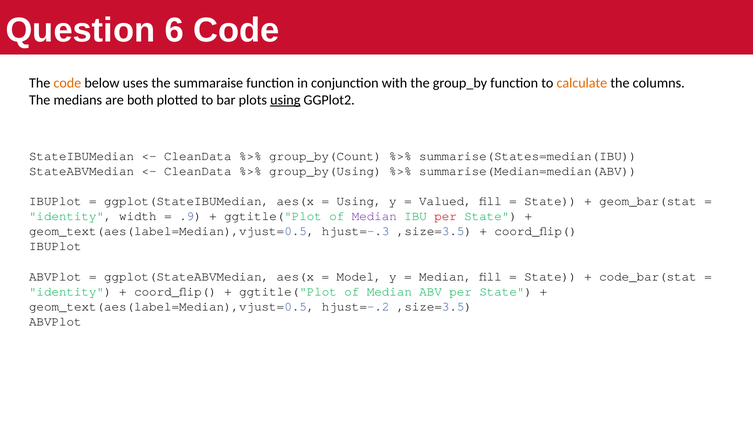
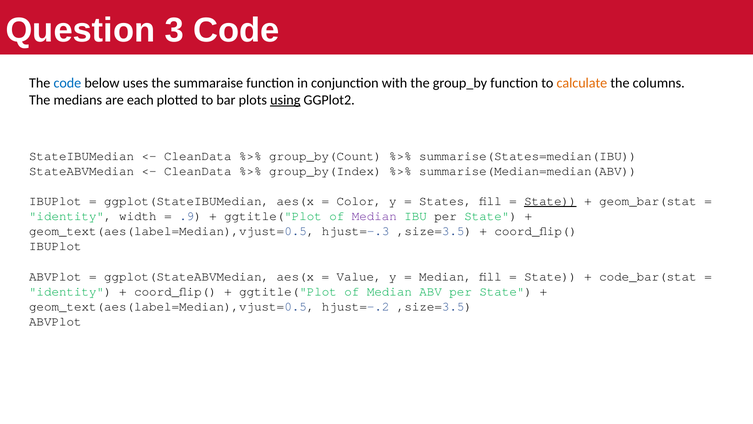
6: 6 -> 3 (174, 30)
code colour: orange -> blue (67, 83)
both: both -> each (140, 100)
group_by(Using: group_by(Using -> group_by(Index (325, 171)
Using: Using -> Color (359, 201)
Valued: Valued -> States (445, 201)
State underline: none -> present (550, 201)
per colour: red -> black (446, 216)
Model: Model -> Value (359, 276)
